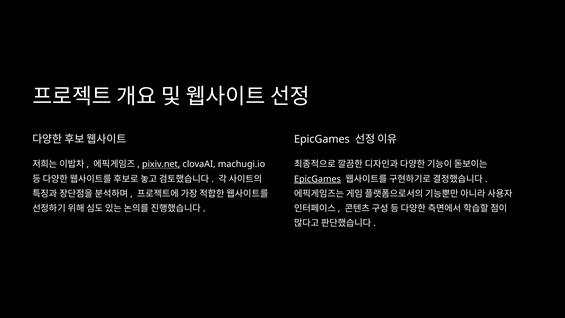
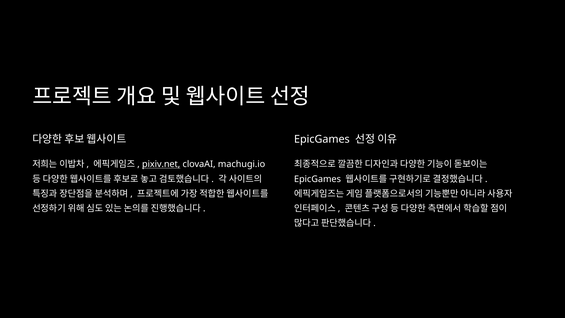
EpicGames underline: present -> none (318, 179)
